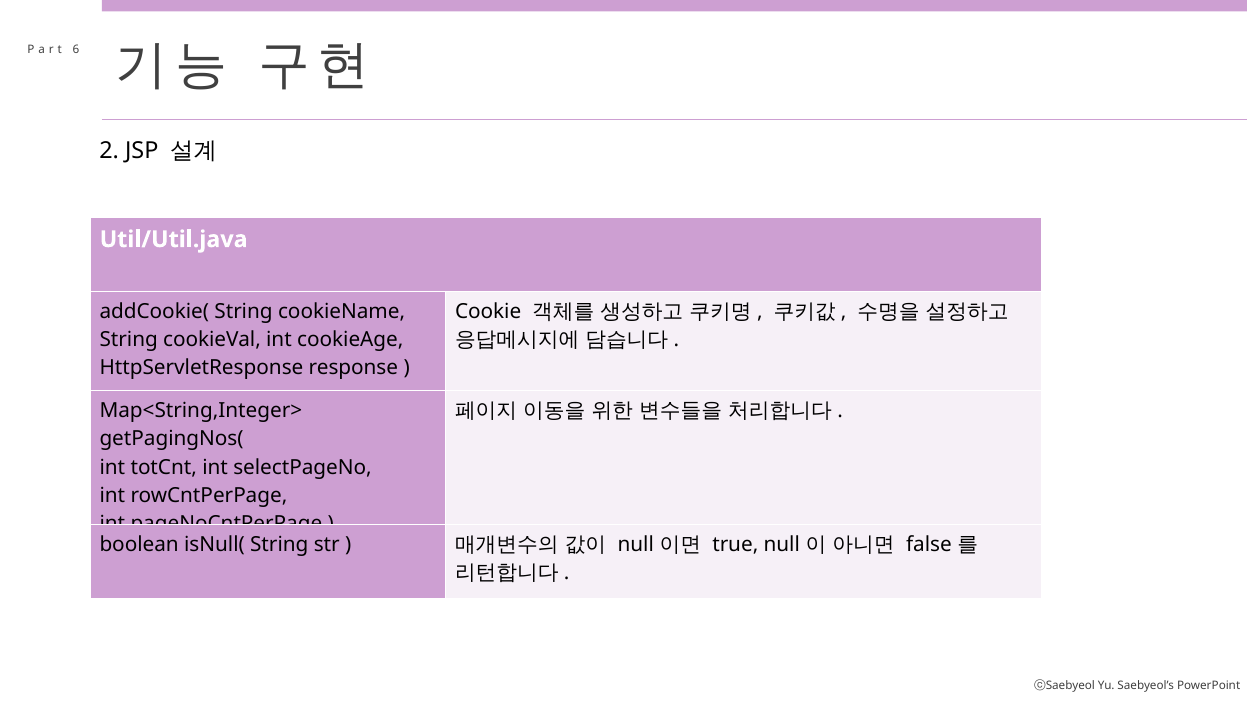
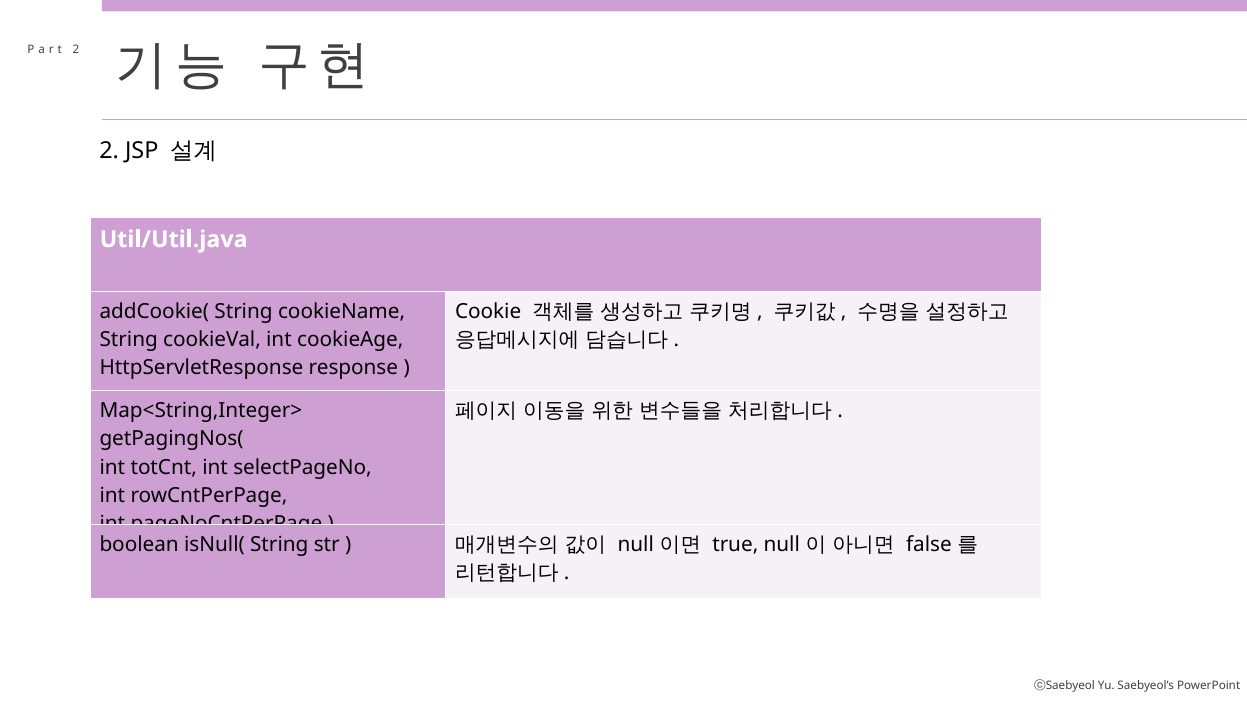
6: 6 -> 2 (76, 49)
